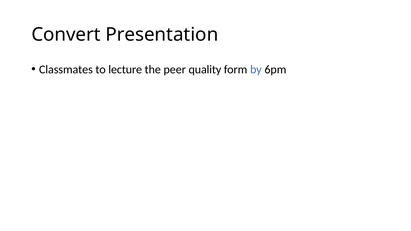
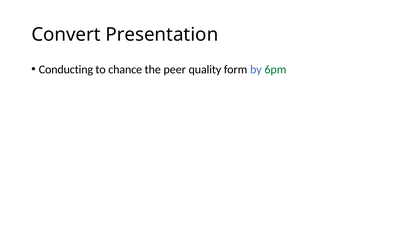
Classmates: Classmates -> Conducting (66, 69)
lecture: lecture -> chance (125, 69)
6pm colour: black -> green (275, 69)
